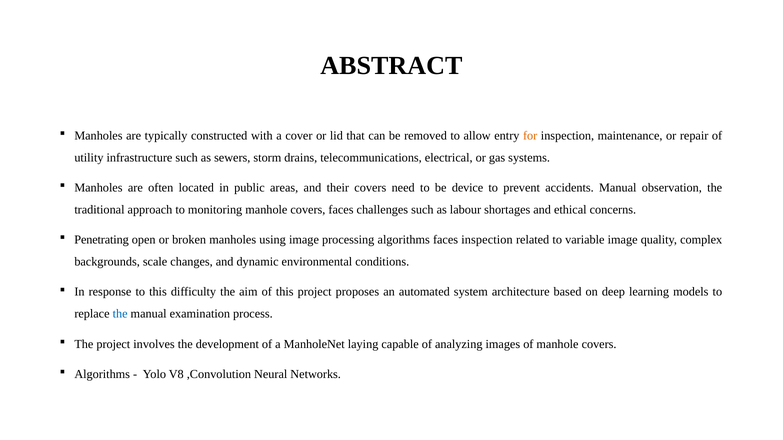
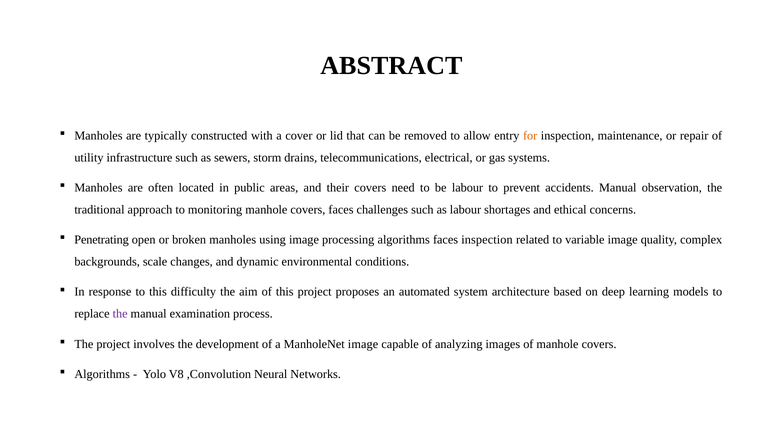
be device: device -> labour (467, 188)
the colour: blue -> purple (120, 314)
ManholeNet laying: laying -> image (363, 344)
